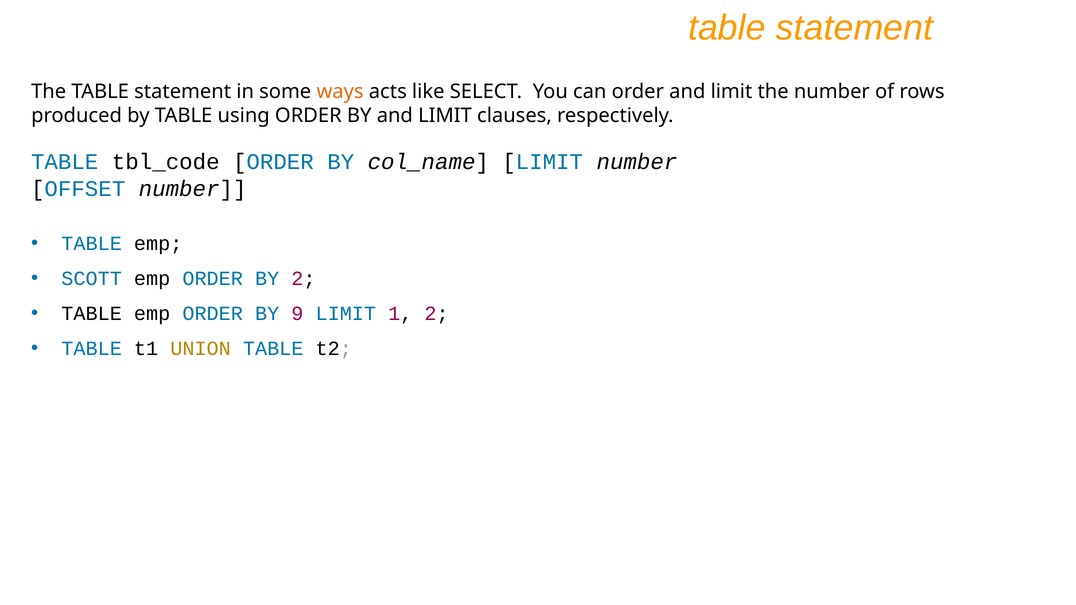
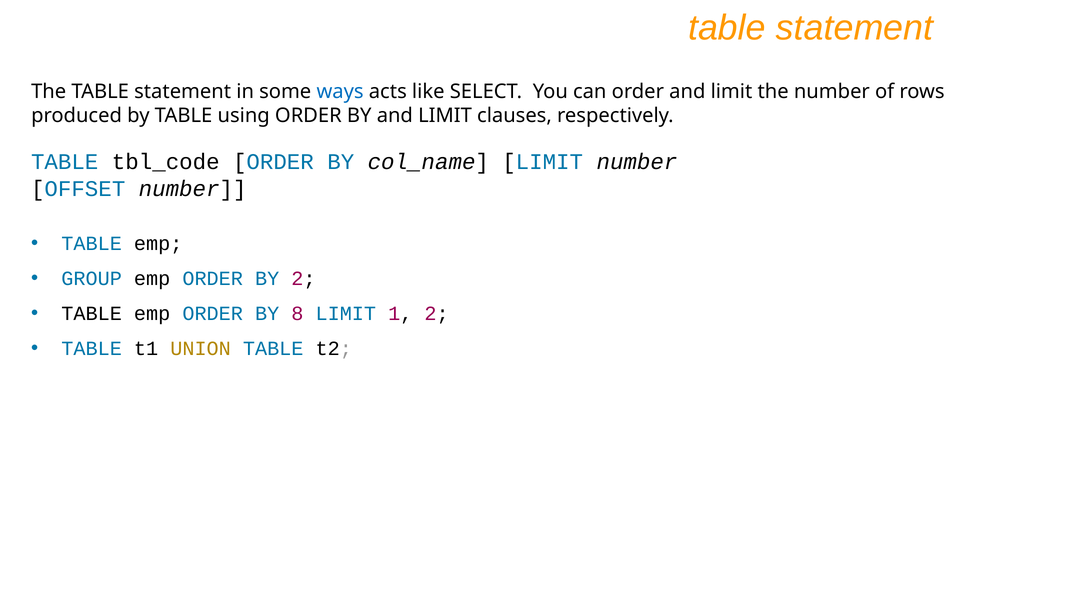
ways colour: orange -> blue (340, 91)
SCOTT: SCOTT -> GROUP (92, 279)
9: 9 -> 8 (297, 314)
